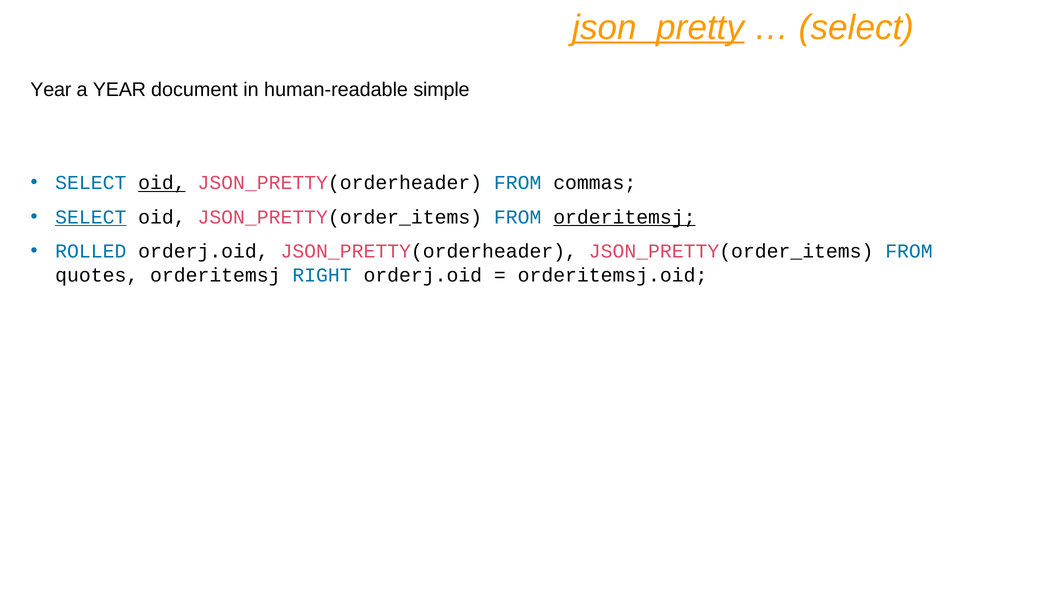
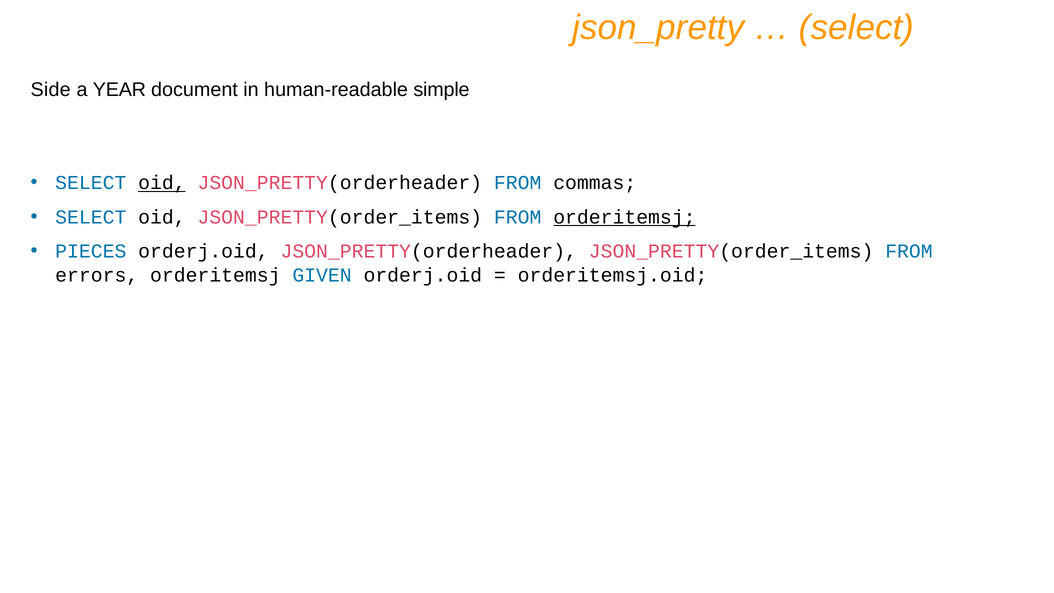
json_pretty underline: present -> none (658, 27)
Year: Year -> Side (51, 90)
SELECT underline: present -> none (91, 217)
ROLLED: ROLLED -> PIECES (91, 251)
quotes: quotes -> errors (97, 275)
RIGHT: RIGHT -> GIVEN (322, 275)
